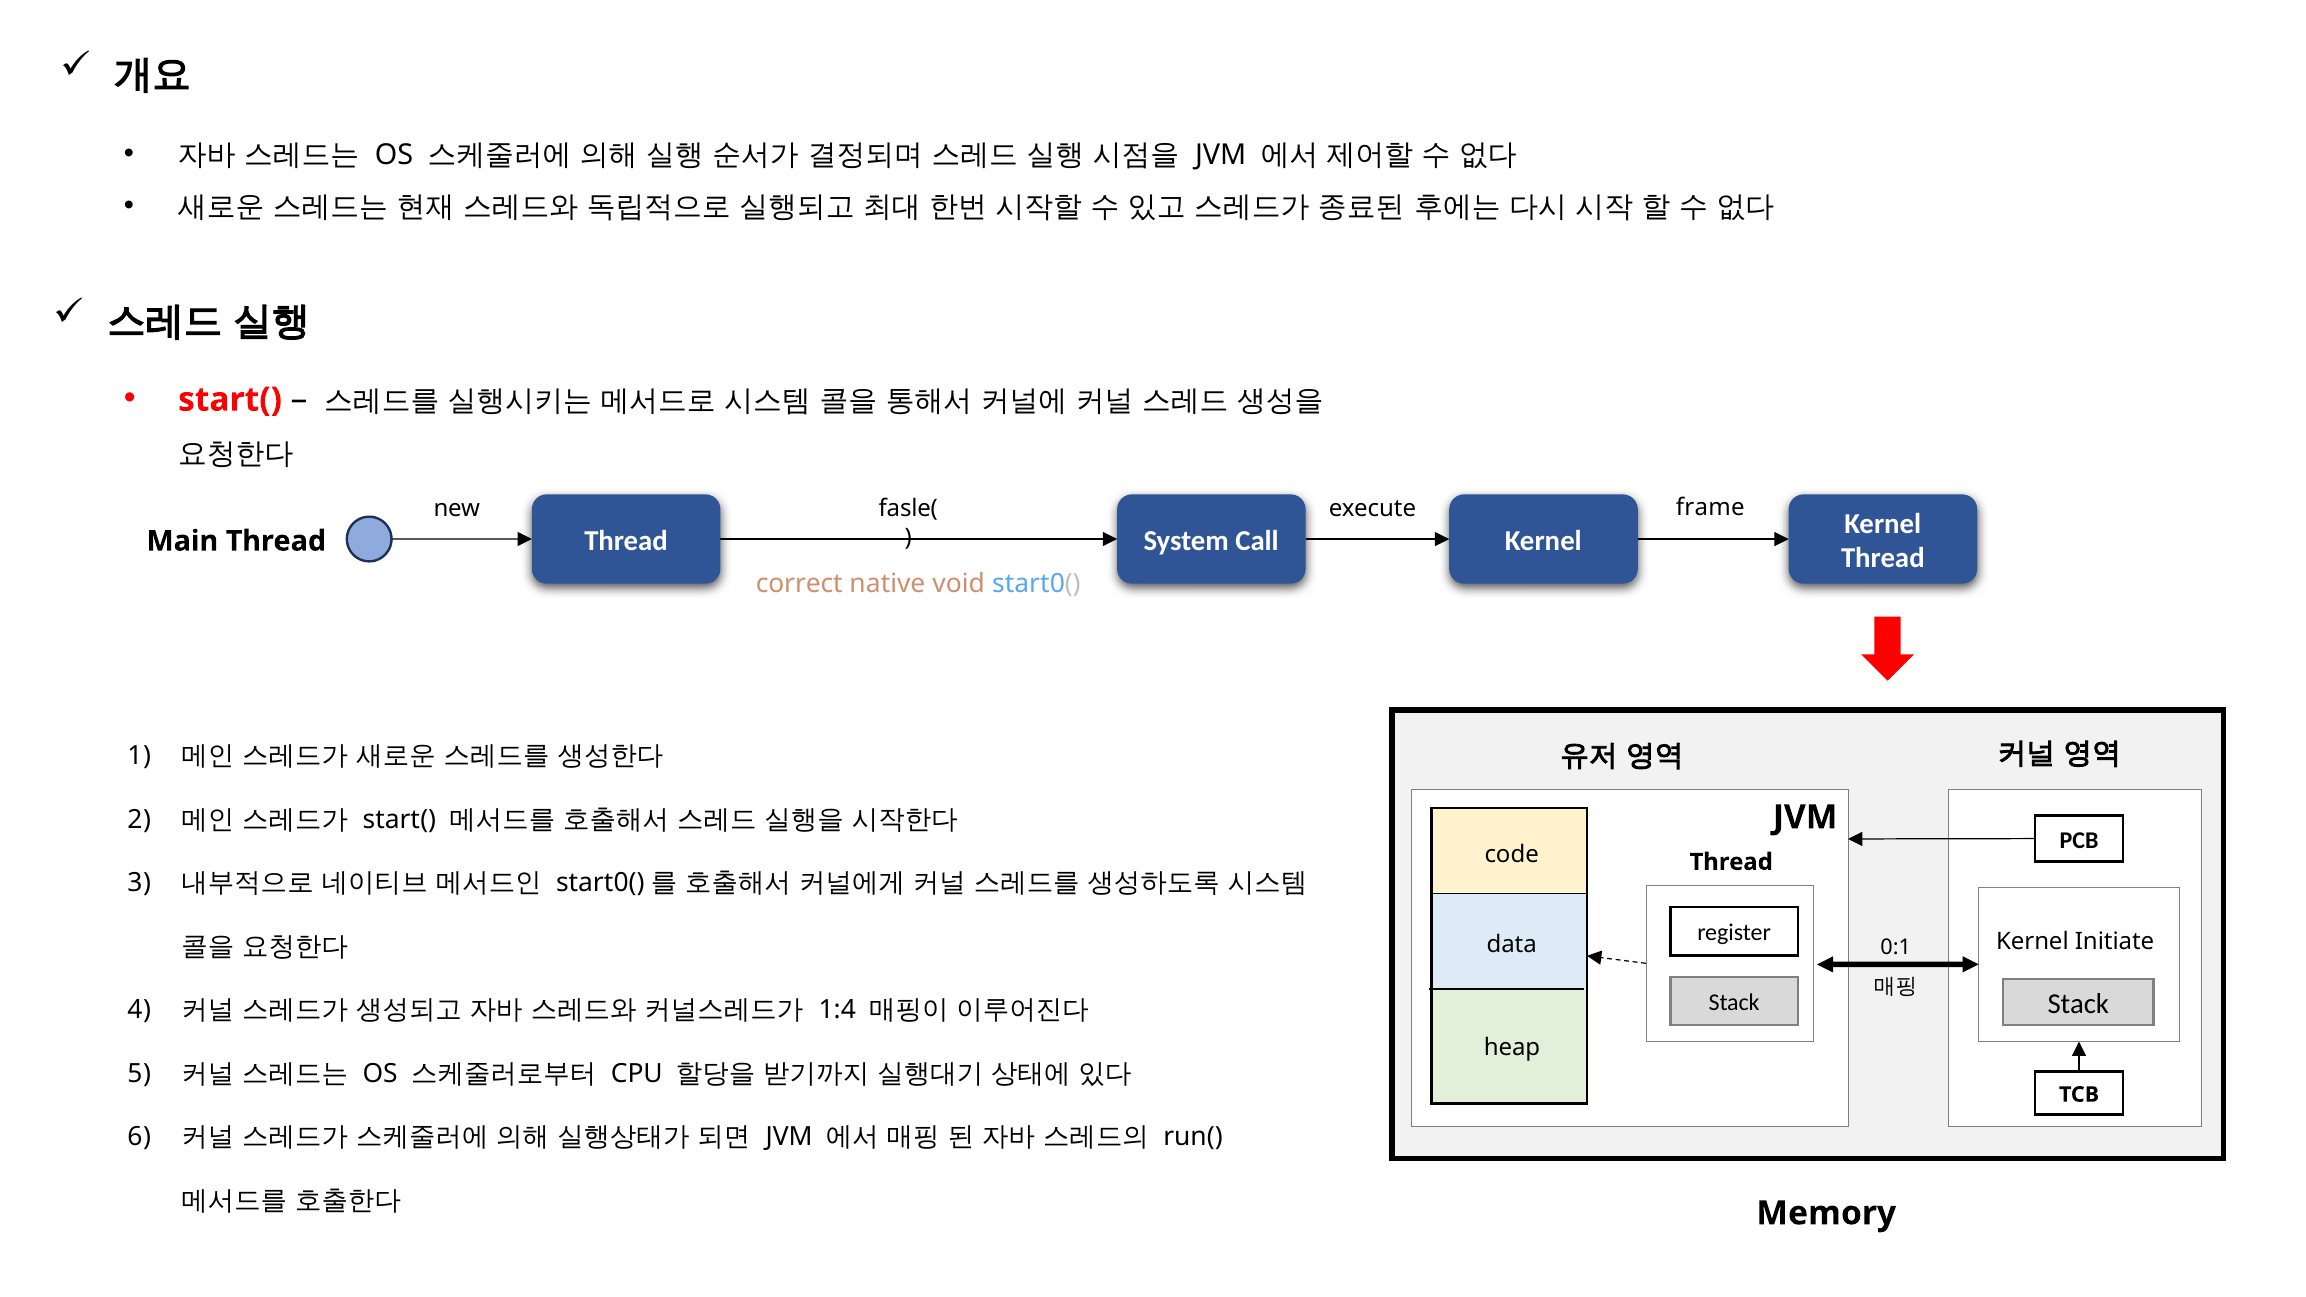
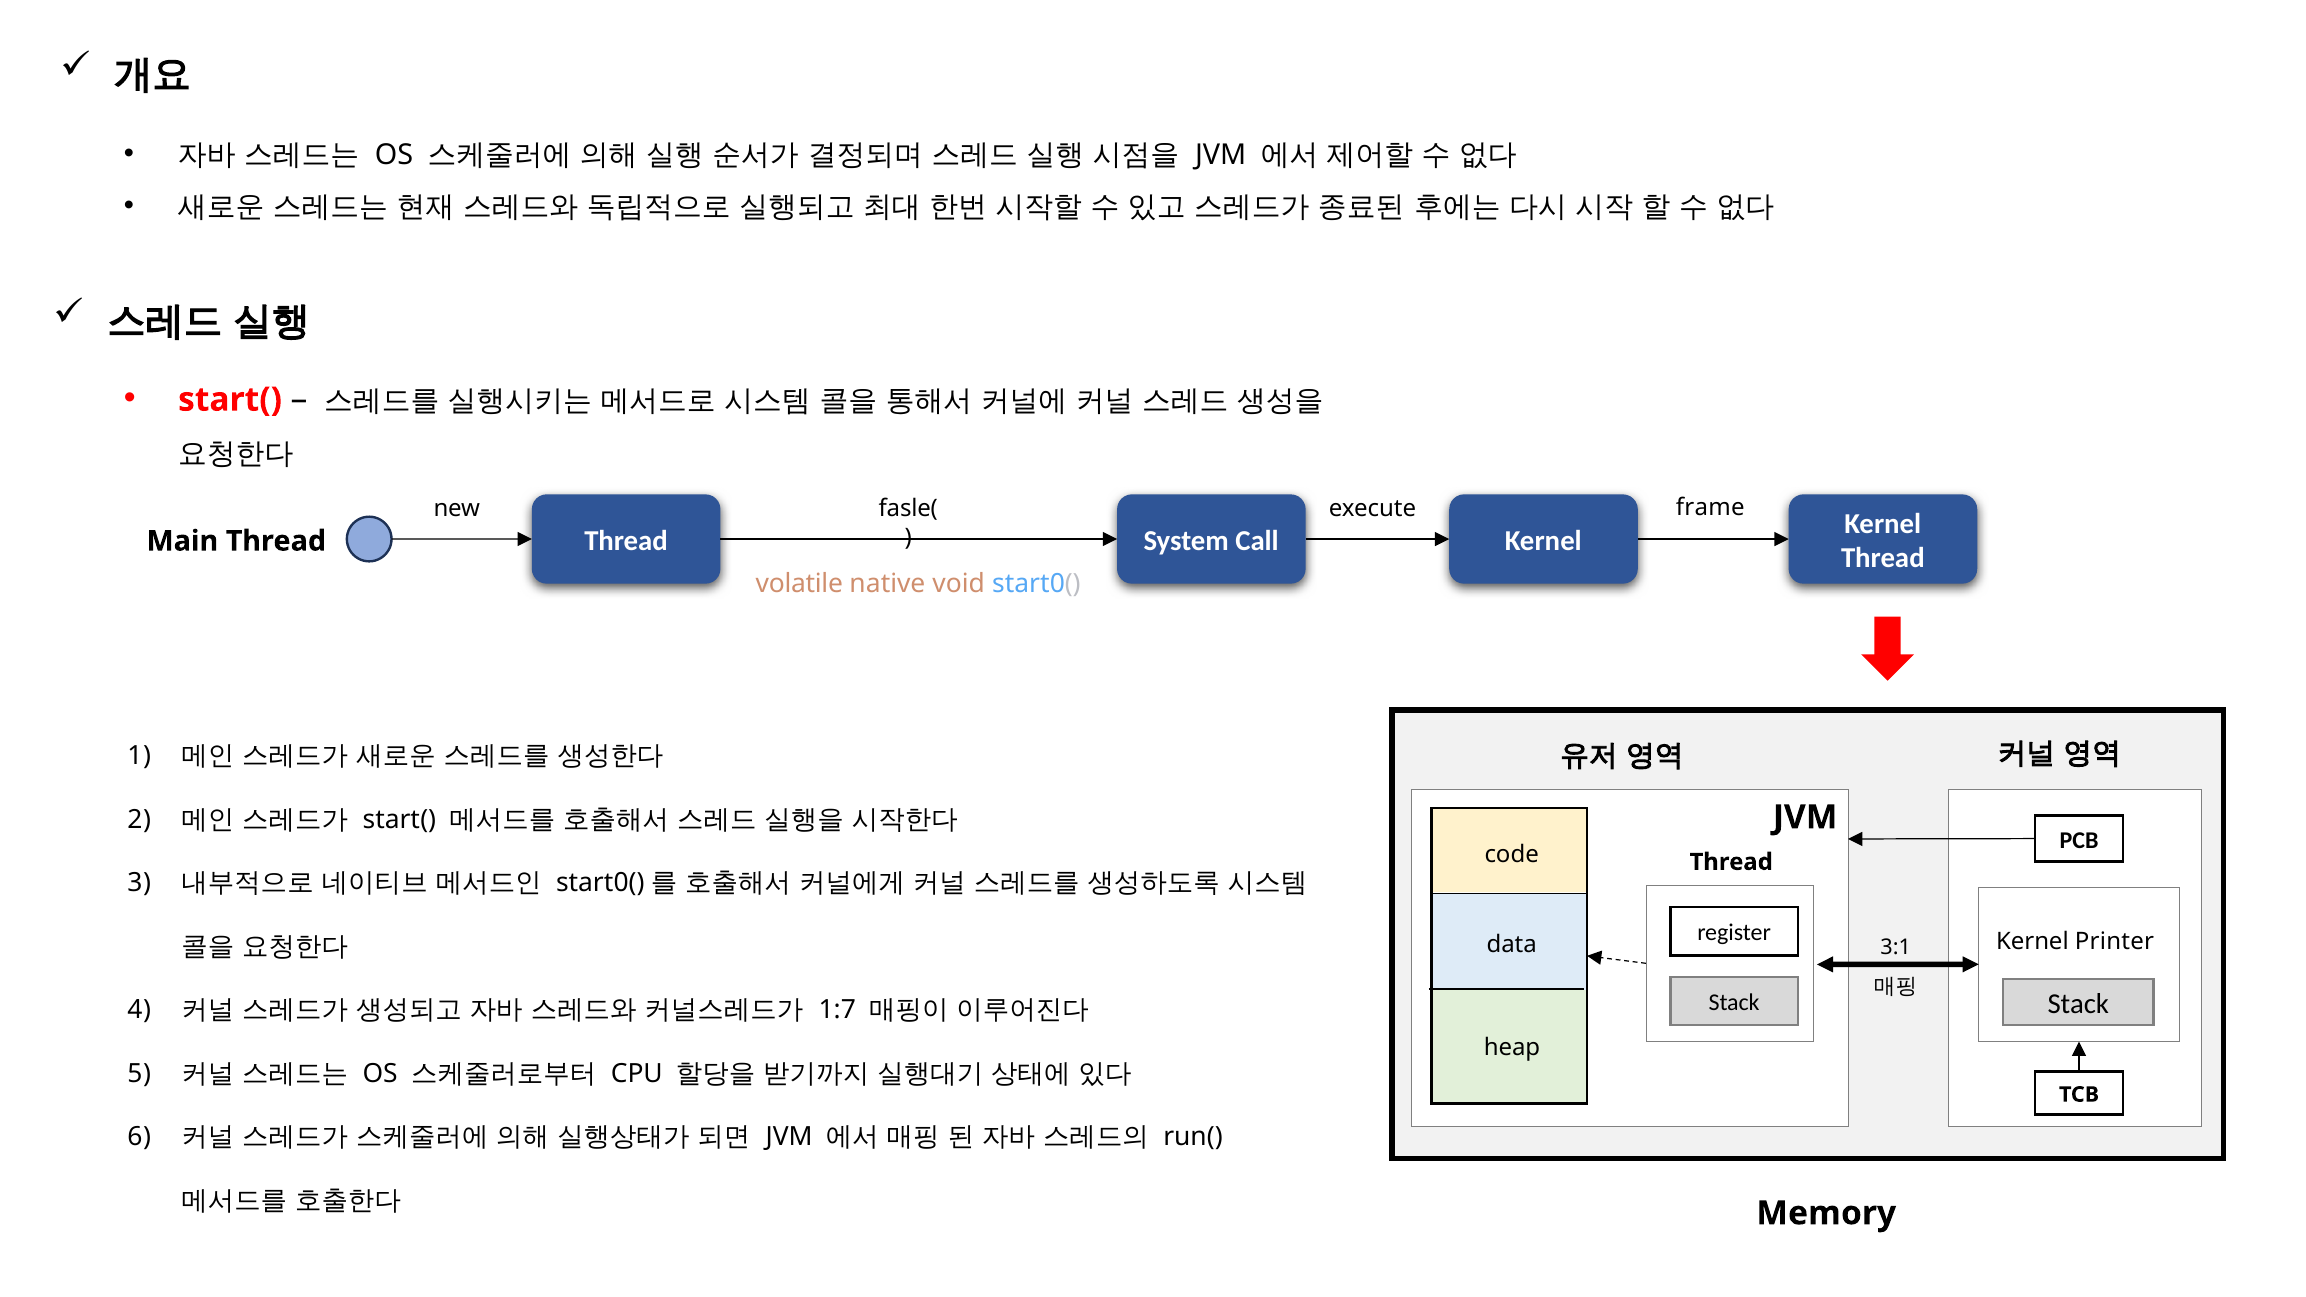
correct: correct -> volatile (799, 584)
Initiate: Initiate -> Printer (2114, 942)
0:1: 0:1 -> 3:1 (1896, 948)
1:4: 1:4 -> 1:7 (837, 1010)
